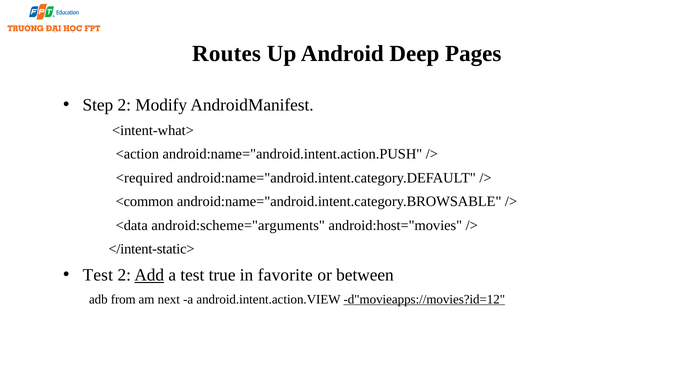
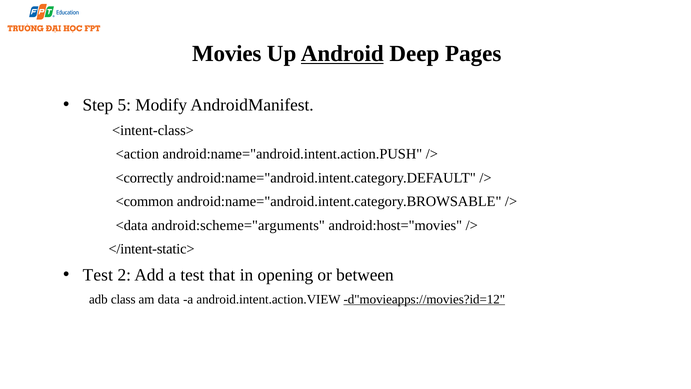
Routes: Routes -> Movies (227, 54)
Android underline: none -> present (342, 54)
Step 2: 2 -> 5 (124, 105)
<intent-what>: <intent-what> -> <intent-class> (153, 130)
<required: <required -> <correctly (145, 178)
Add underline: present -> none (149, 275)
true: true -> that (222, 275)
favorite: favorite -> opening (285, 275)
from: from -> class (123, 299)
next: next -> data (169, 299)
